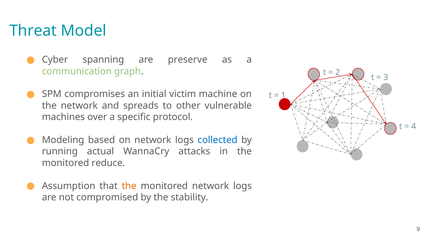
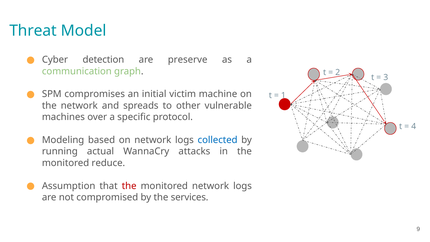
spanning: spanning -> detection (103, 60)
the colour: orange -> red (129, 186)
stability: stability -> services (190, 197)
